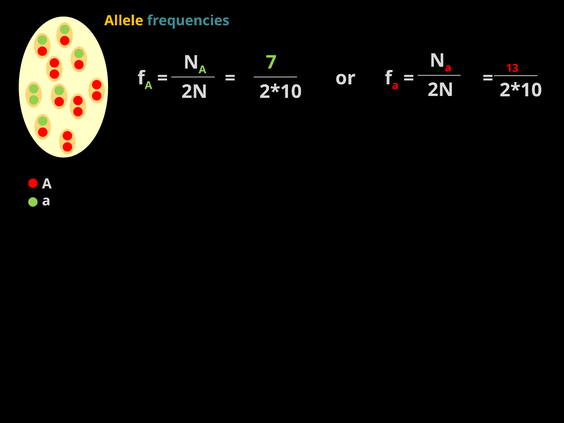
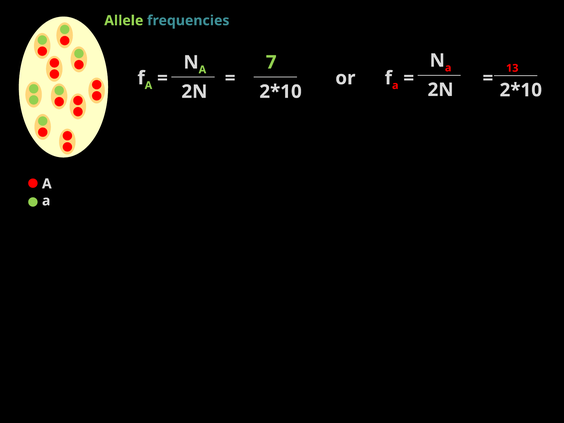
Allele colour: yellow -> light green (124, 21)
